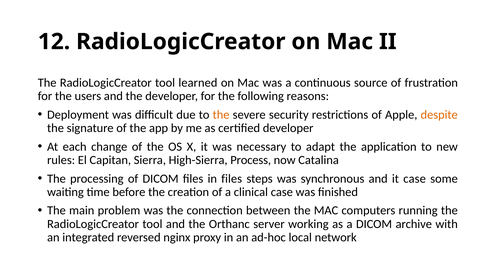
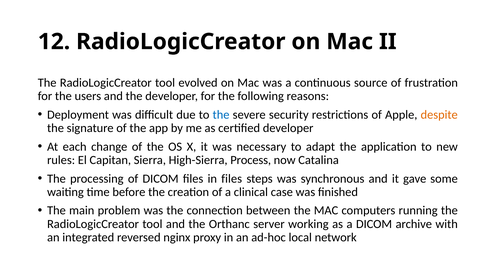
learned: learned -> evolved (198, 83)
the colour: orange -> blue (221, 115)
it case: case -> gave (415, 179)
